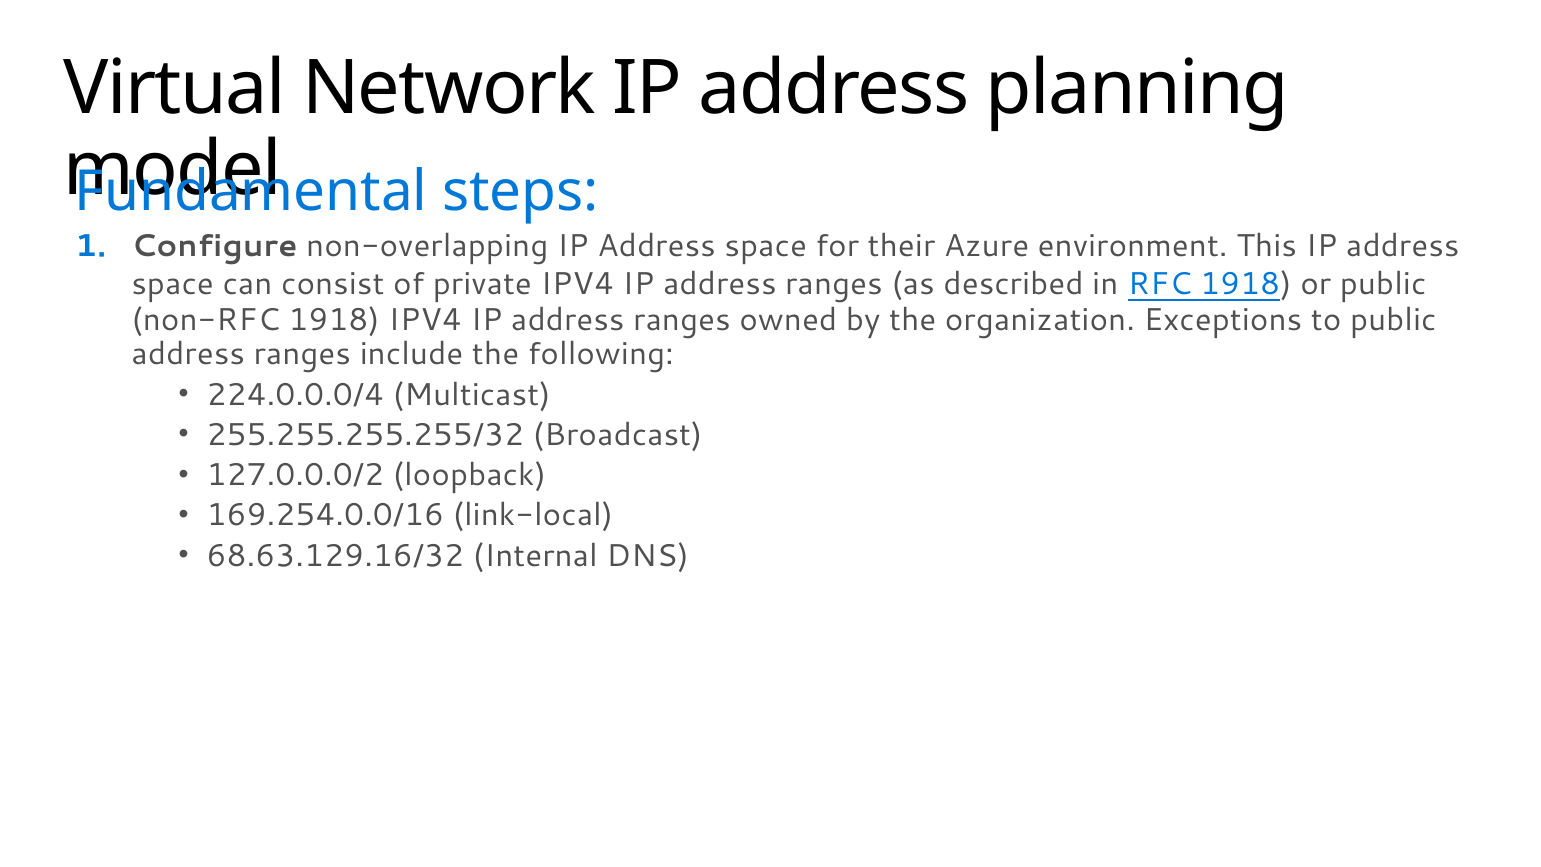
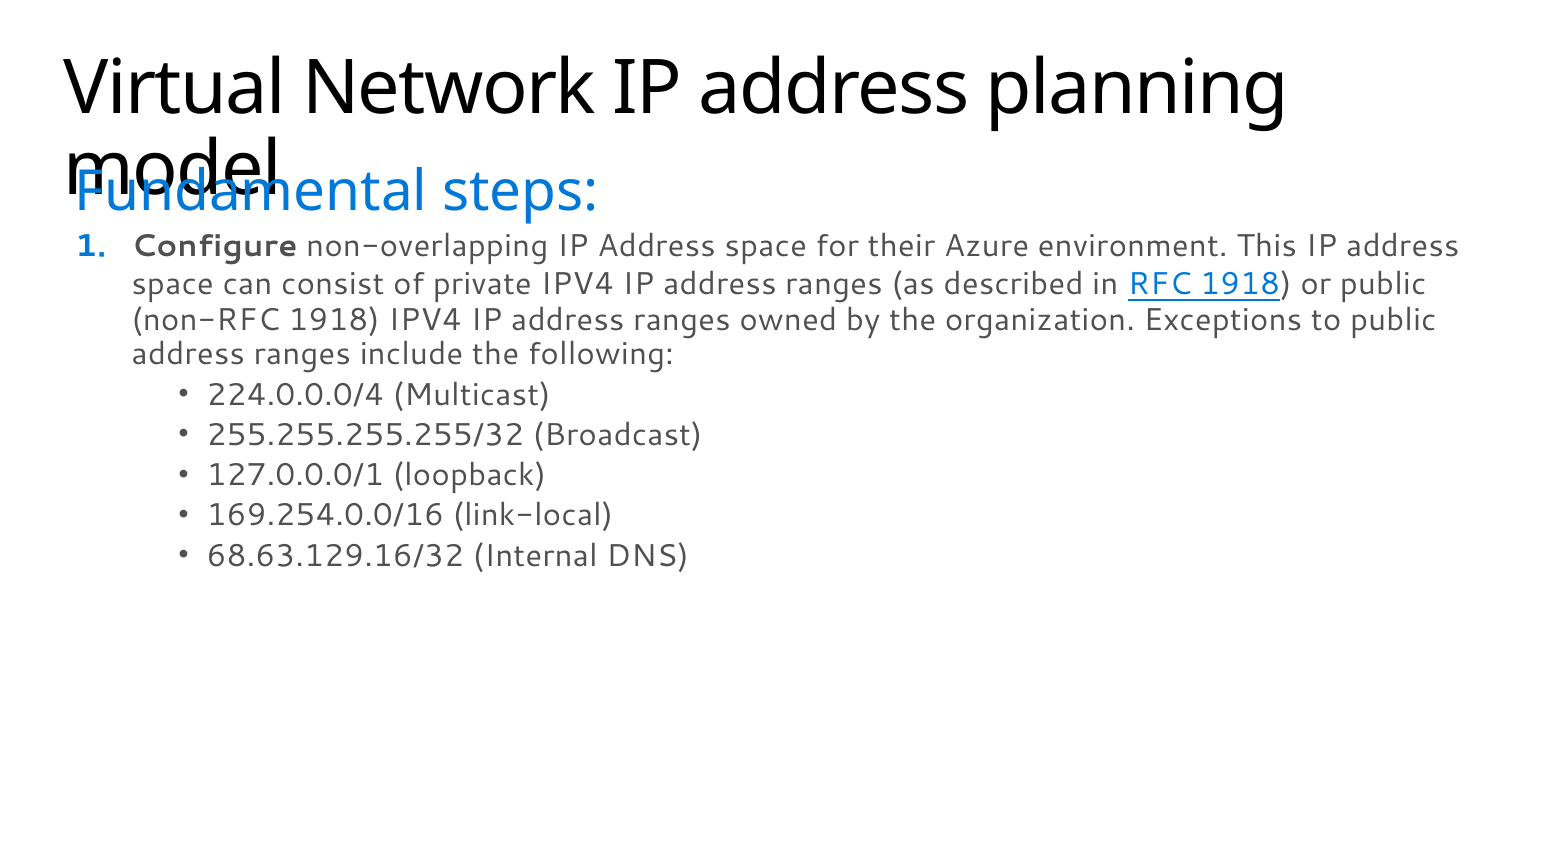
127.0.0.0/2: 127.0.0.0/2 -> 127.0.0.0/1 (295, 475)
